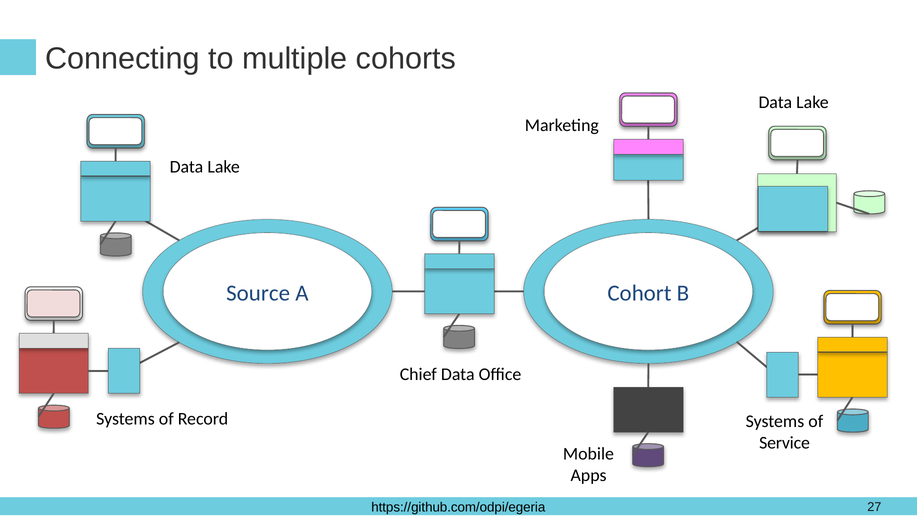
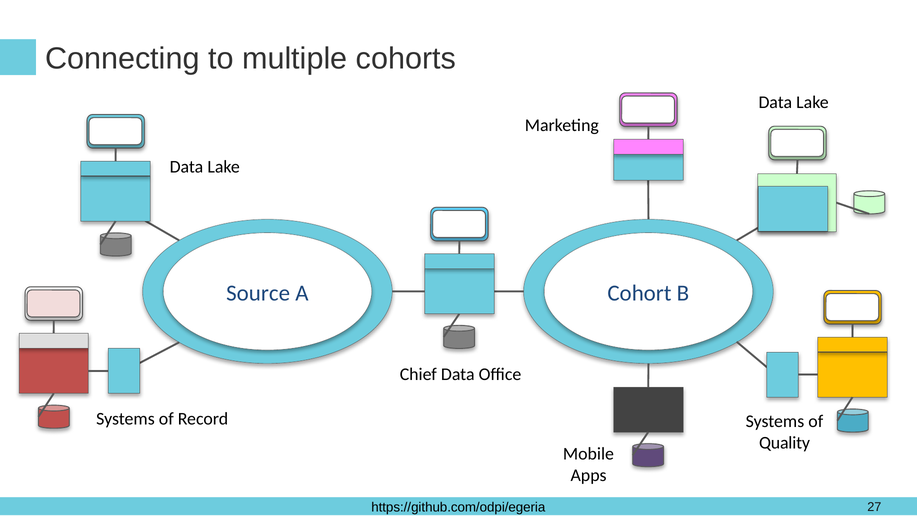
Service: Service -> Quality (785, 443)
